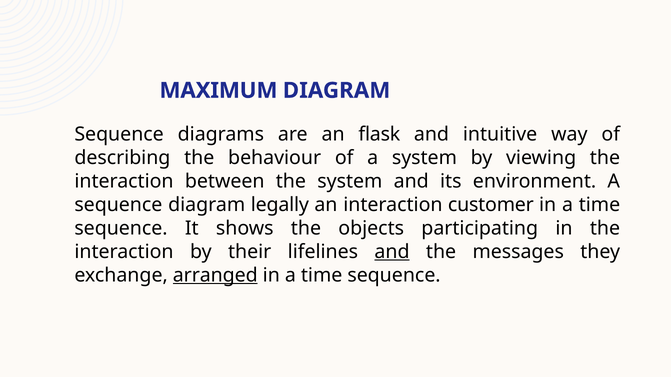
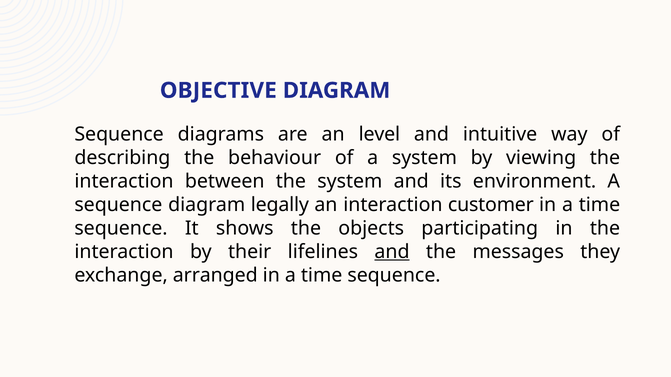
MAXIMUM: MAXIMUM -> OBJECTIVE (218, 91)
flask: flask -> level (379, 134)
arranged underline: present -> none (215, 275)
